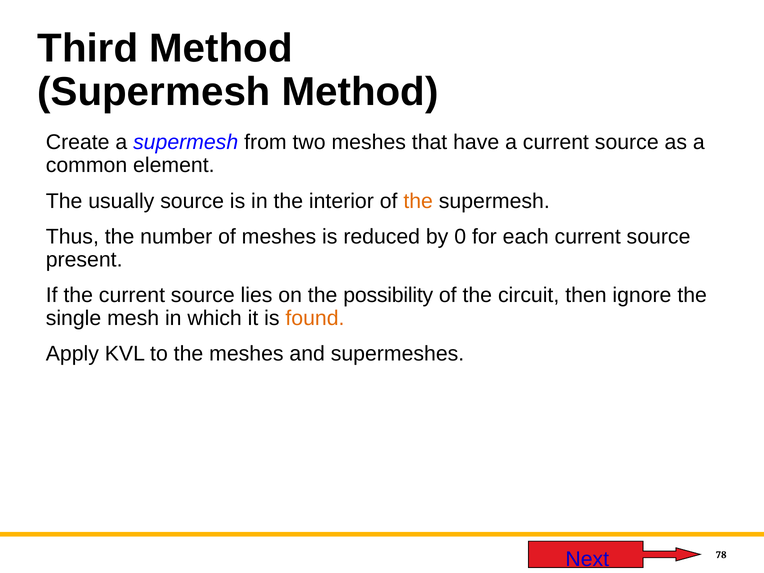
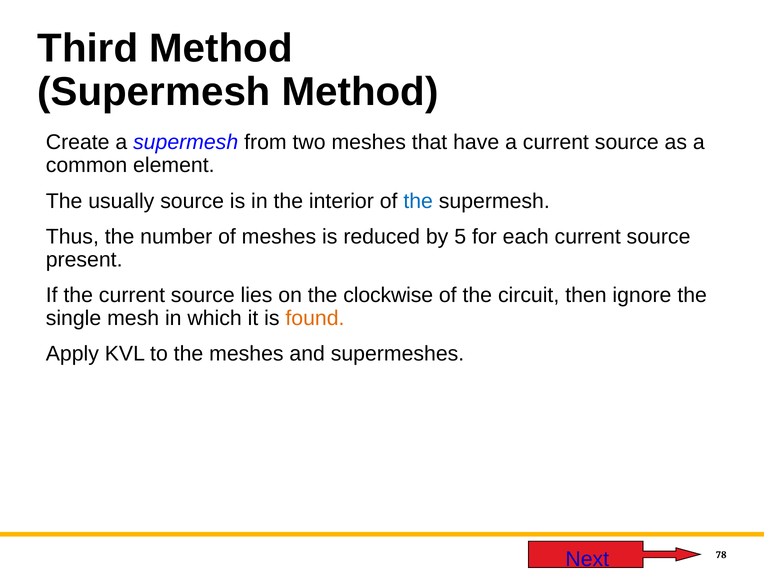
the colour: orange -> blue (418, 201)
0: 0 -> 5 (460, 237)
possibility: possibility -> clockwise (388, 295)
